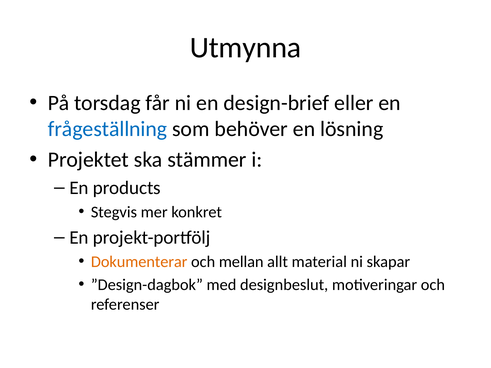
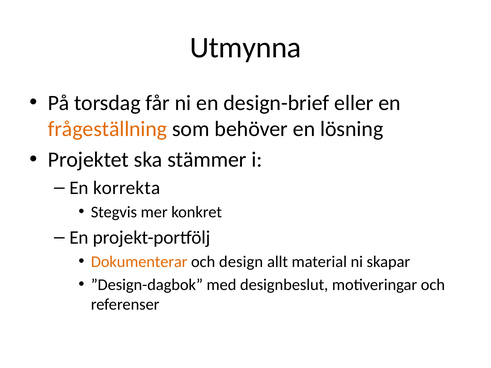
frågeställning colour: blue -> orange (108, 129)
products: products -> korrekta (127, 188)
mellan: mellan -> design (241, 262)
